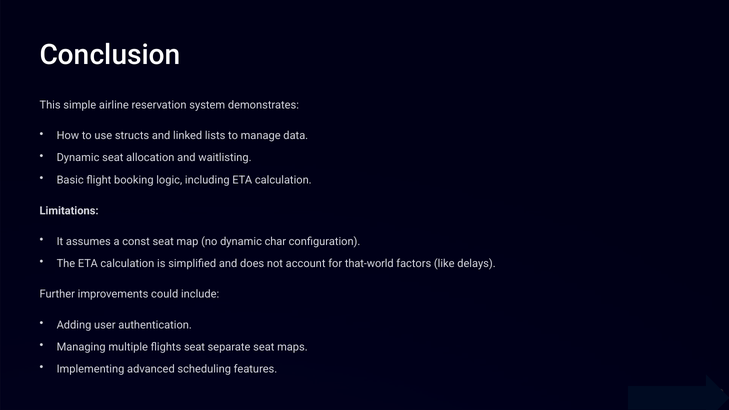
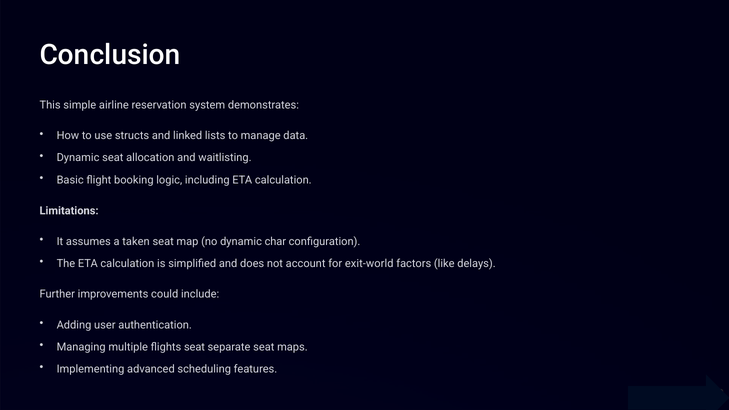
const: const -> taken (136, 241)
that-world: that-world -> exit-world (369, 264)
